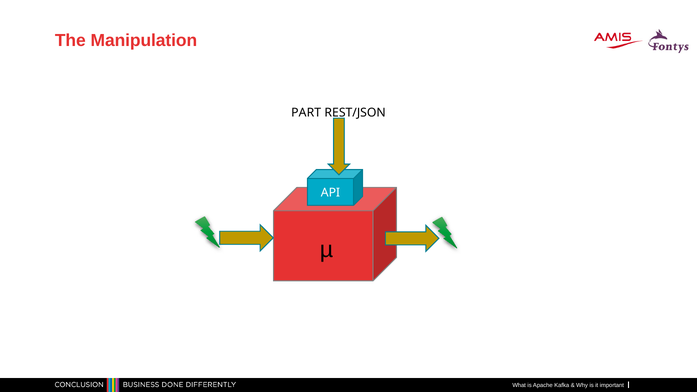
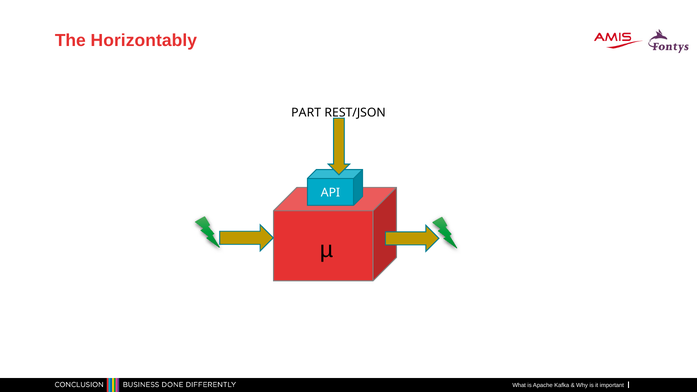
Manipulation: Manipulation -> Horizontably (144, 41)
